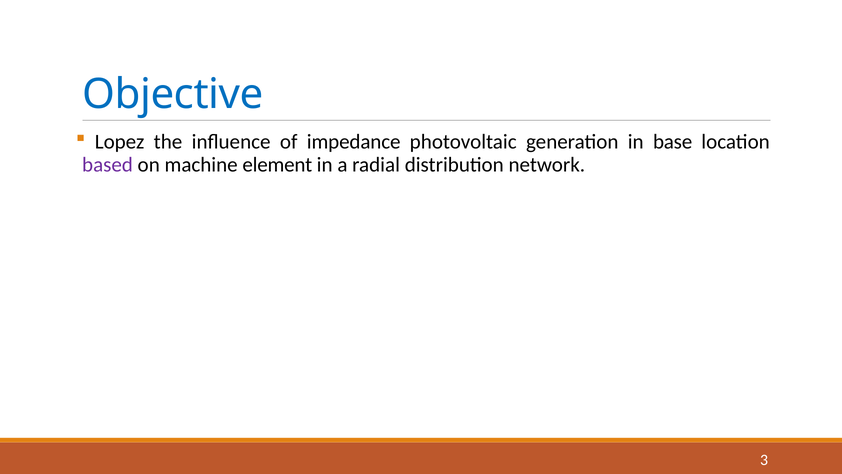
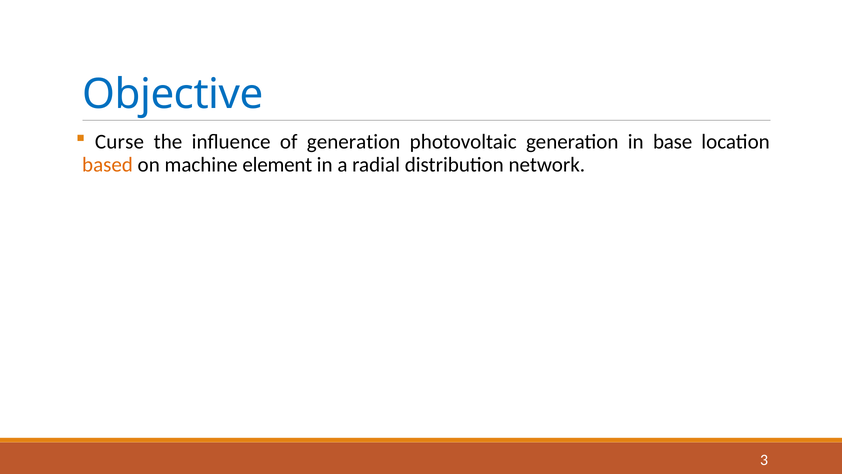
Lopez: Lopez -> Curse (119, 142)
of impedance: impedance -> generation (354, 142)
based colour: purple -> orange (108, 165)
